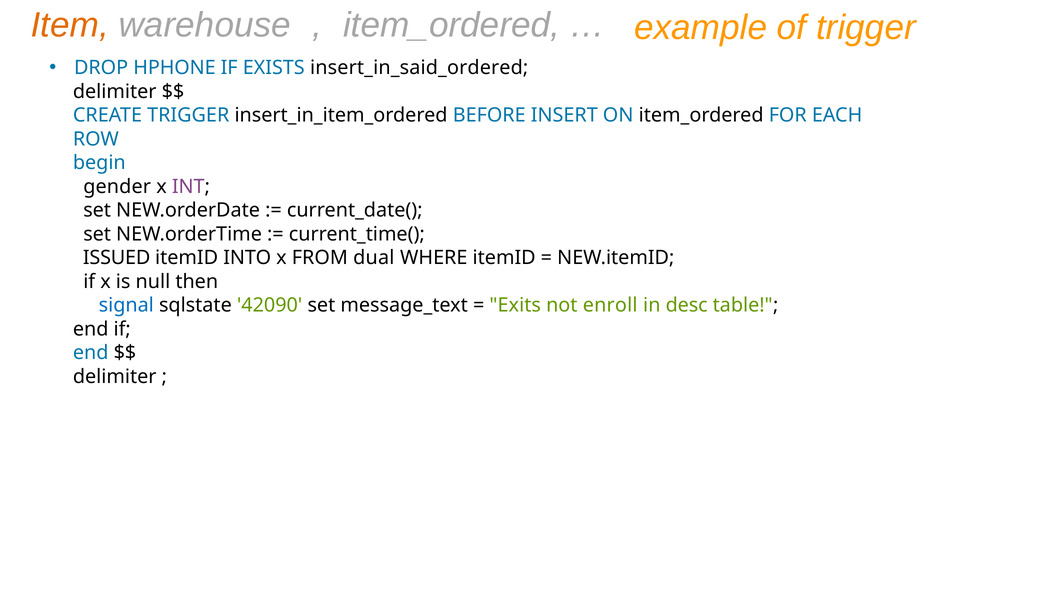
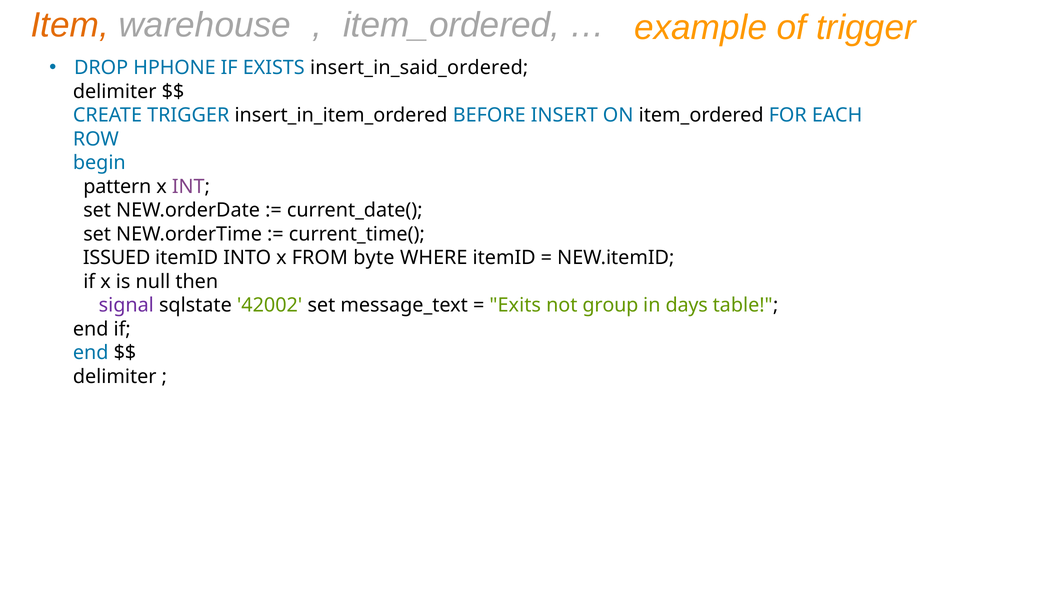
gender: gender -> pattern (117, 187)
dual: dual -> byte (374, 258)
signal colour: blue -> purple (126, 305)
42090: 42090 -> 42002 (270, 305)
enroll: enroll -> group (610, 305)
desc: desc -> days (687, 305)
